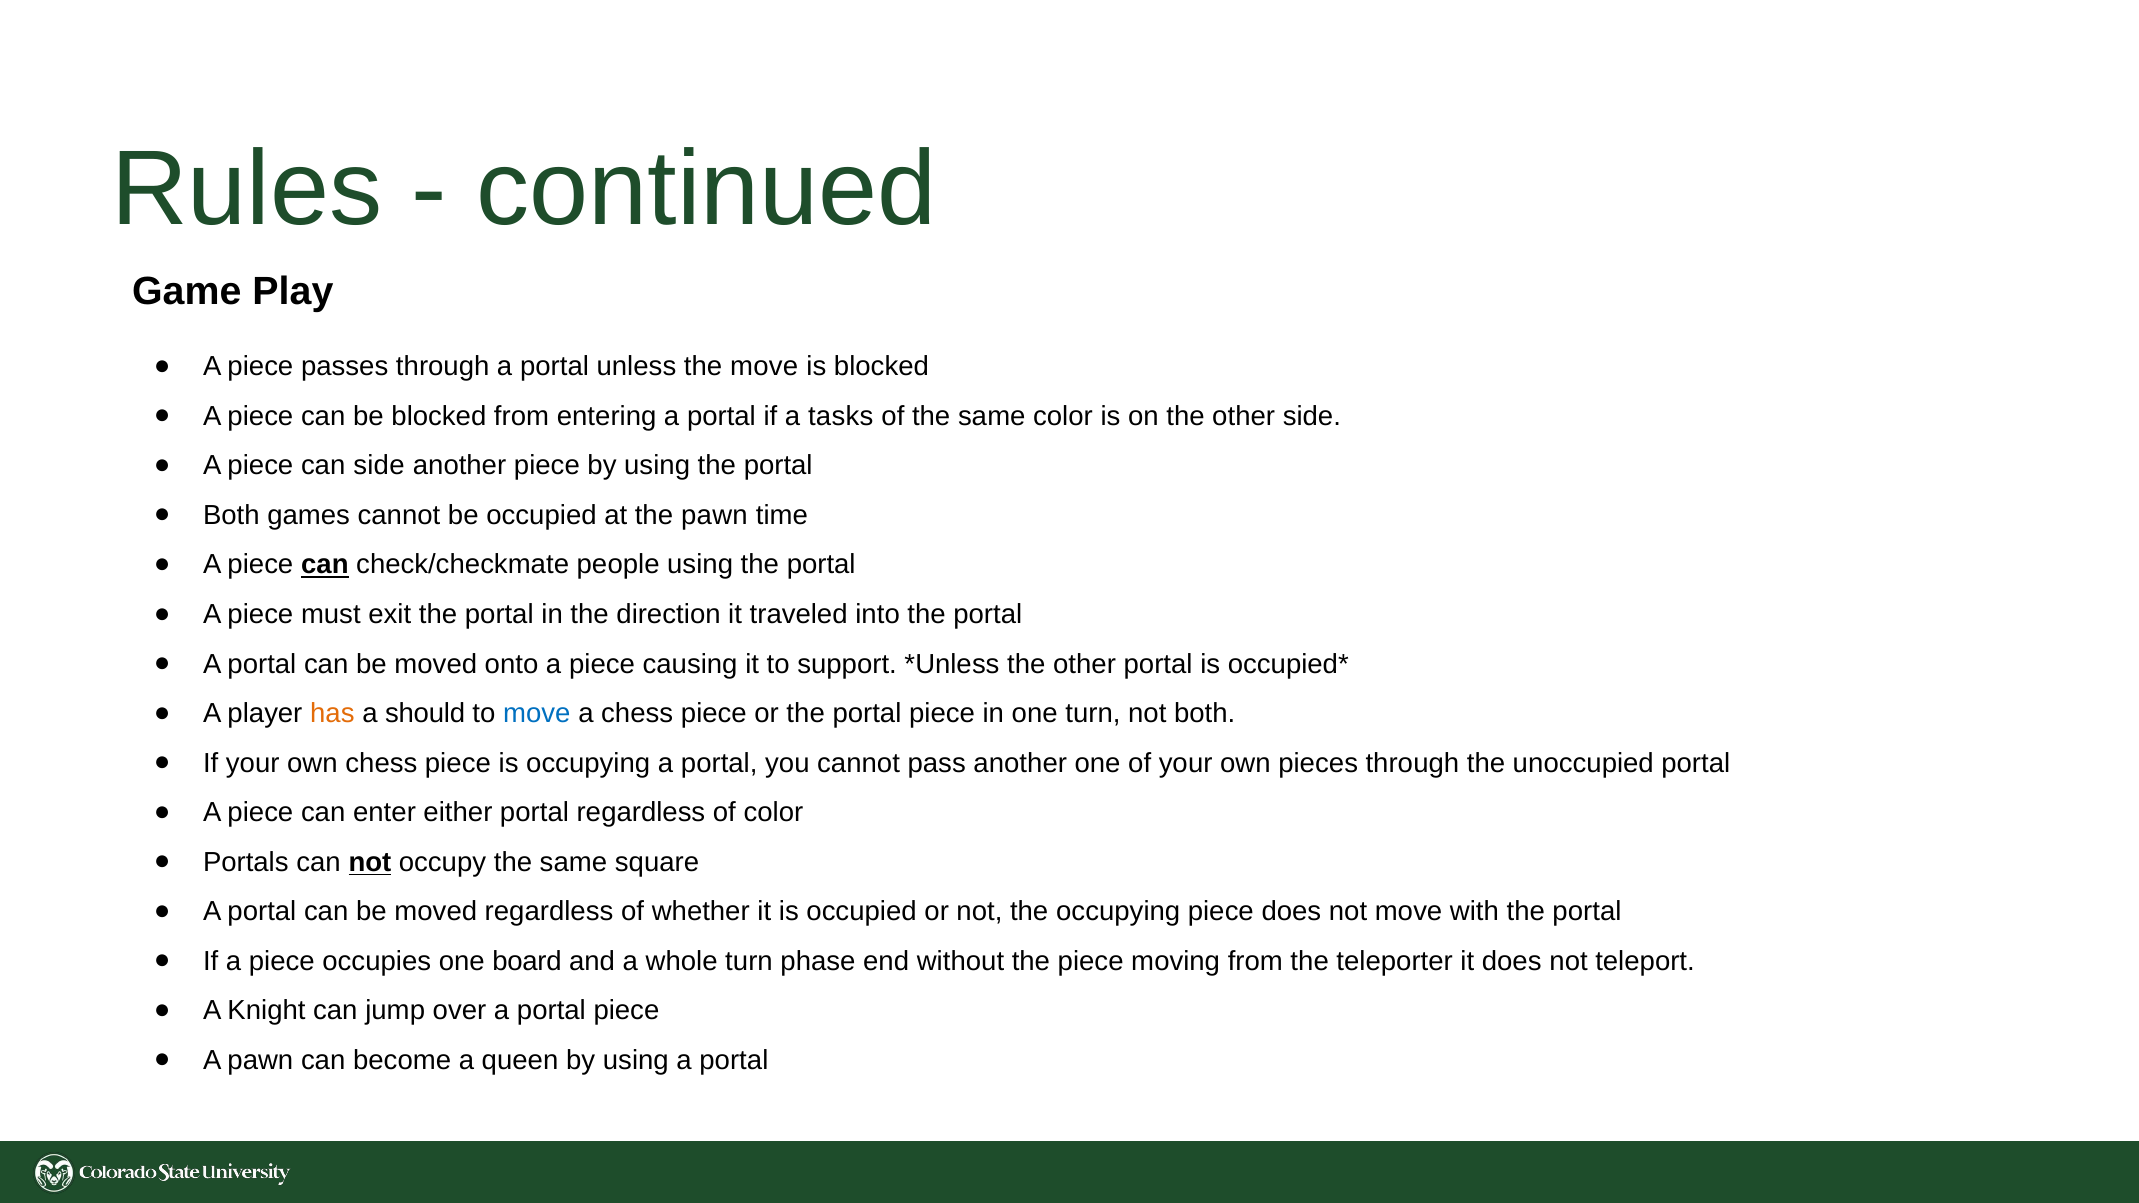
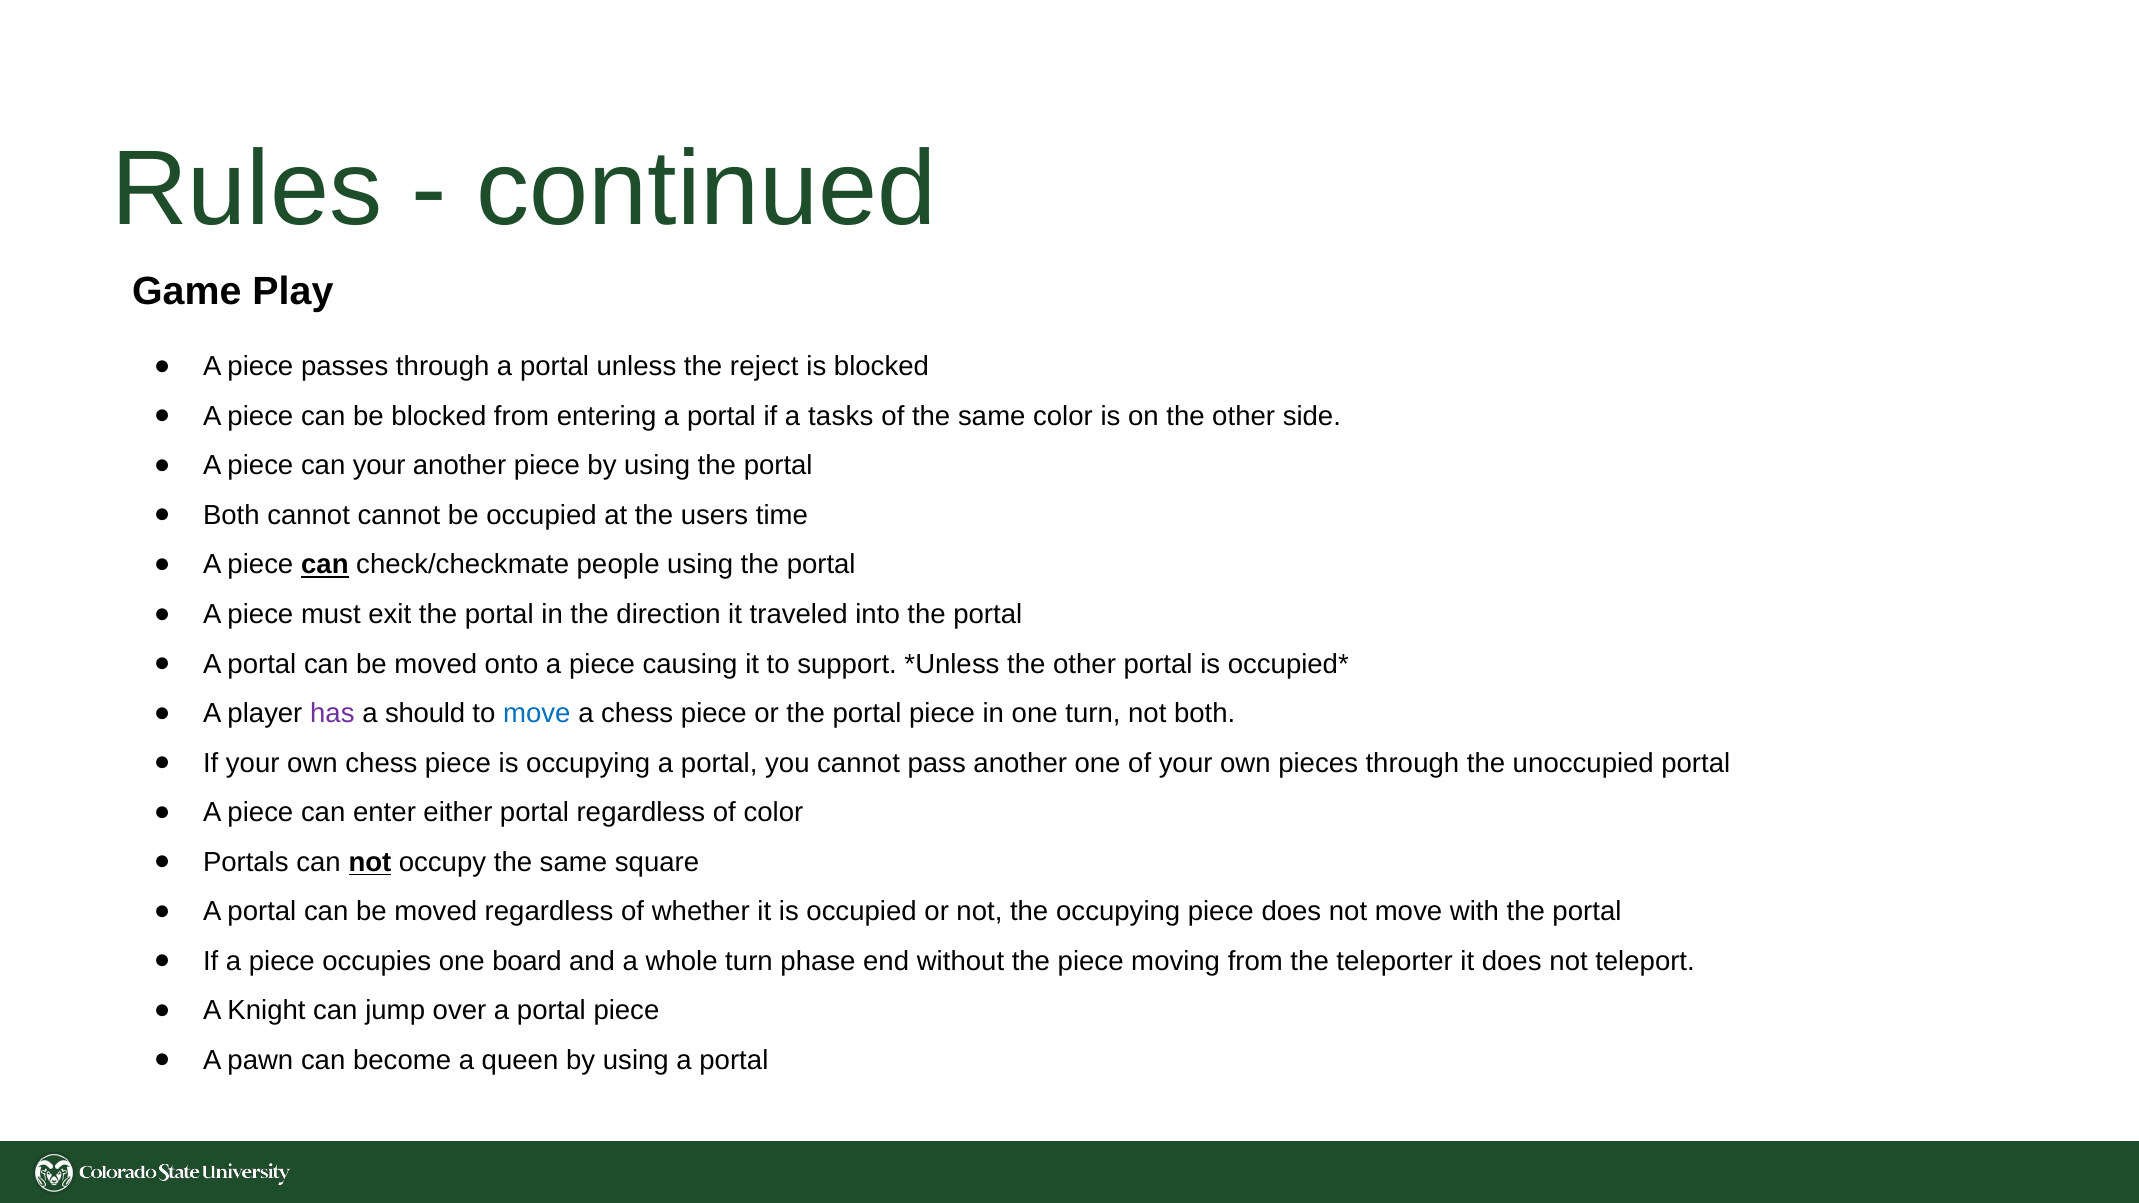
the move: move -> reject (764, 367)
can side: side -> your (379, 466)
Both games: games -> cannot (309, 515)
the pawn: pawn -> users (715, 515)
has colour: orange -> purple (332, 714)
